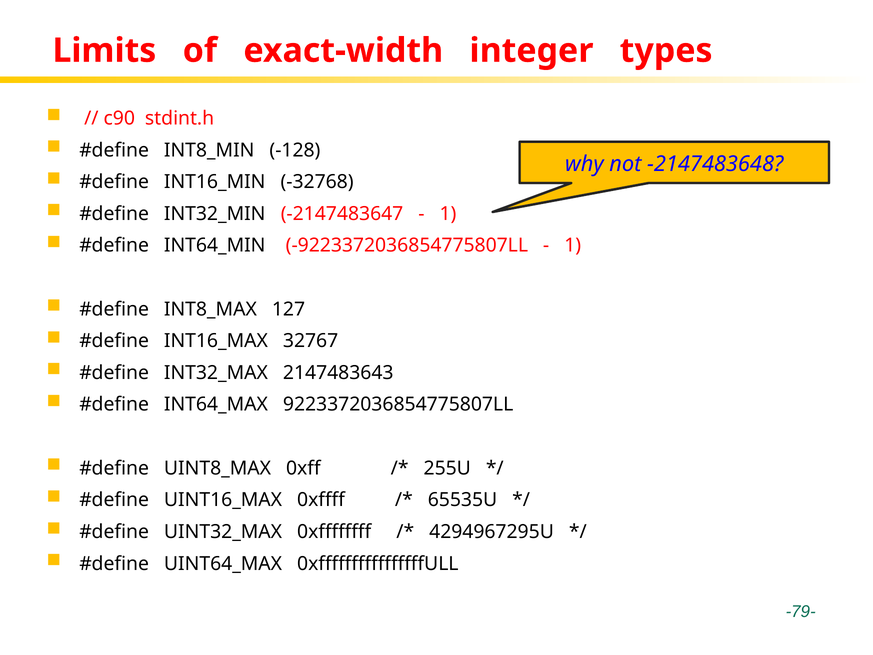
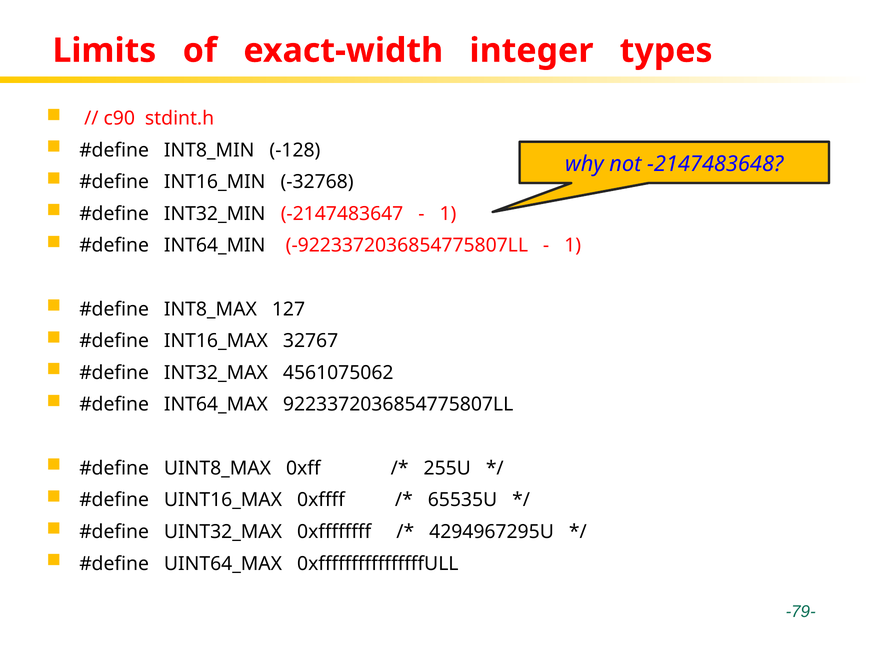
2147483643: 2147483643 -> 4561075062 (338, 373)
